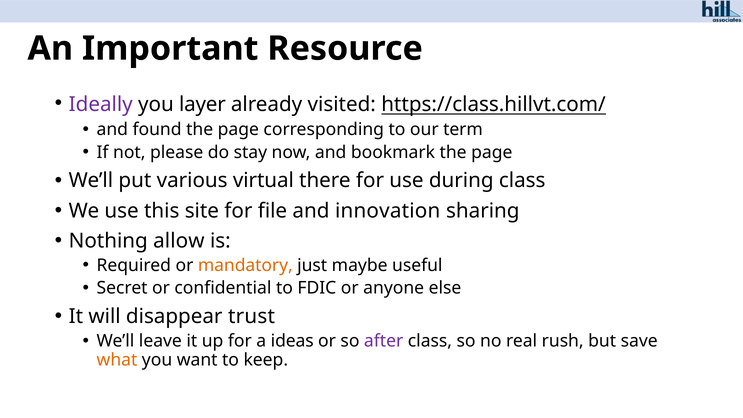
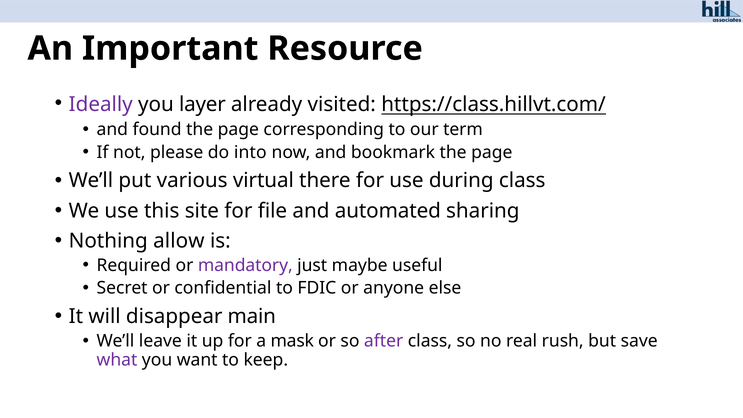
stay: stay -> into (250, 152)
innovation: innovation -> automated (388, 211)
mandatory colour: orange -> purple (245, 265)
trust: trust -> main (252, 316)
ideas: ideas -> mask (292, 341)
what colour: orange -> purple (117, 360)
